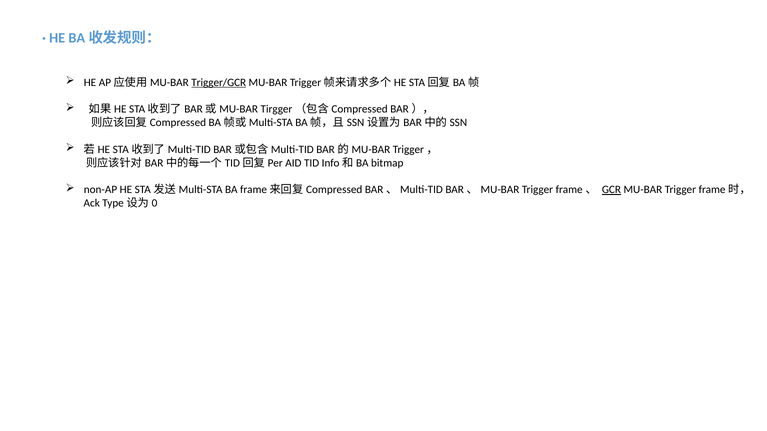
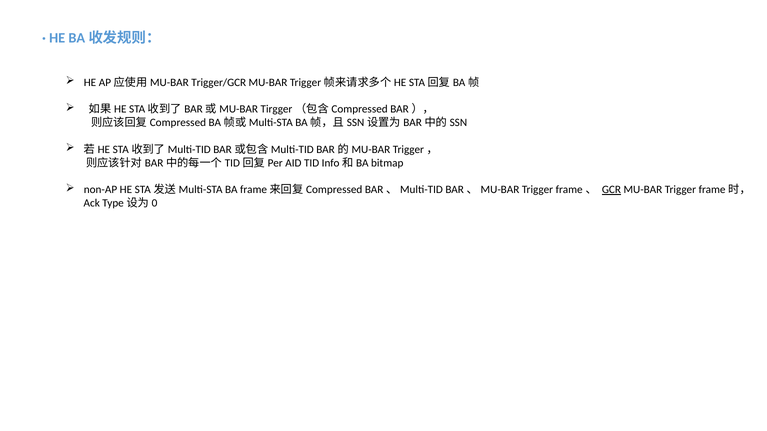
Trigger/GCR underline: present -> none (219, 83)
